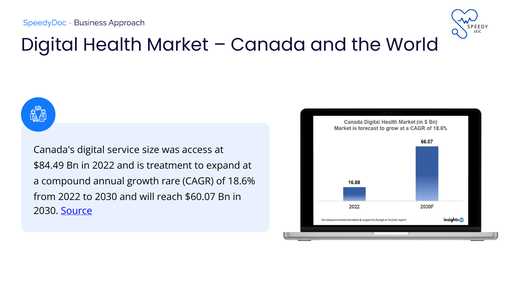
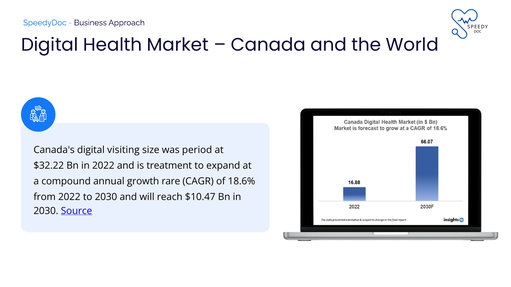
service: service -> visiting (123, 150)
access: access -> period (197, 150)
$84.49: $84.49 -> $32.22 (49, 166)
$60.07: $60.07 -> $10.47 (200, 197)
